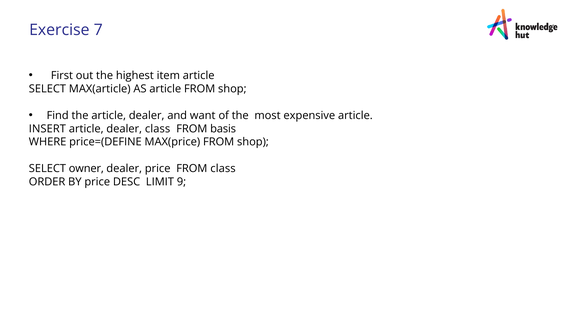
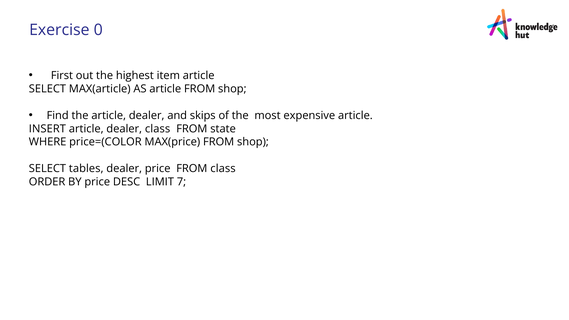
7: 7 -> 0 (98, 30)
want: want -> skips (203, 115)
basis: basis -> state (223, 129)
price=(DEFINE: price=(DEFINE -> price=(COLOR (105, 142)
owner: owner -> tables (86, 169)
9: 9 -> 7 (181, 182)
